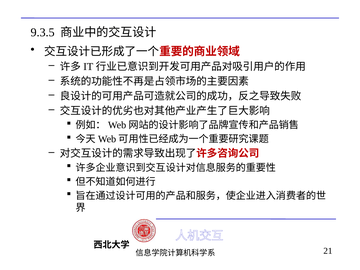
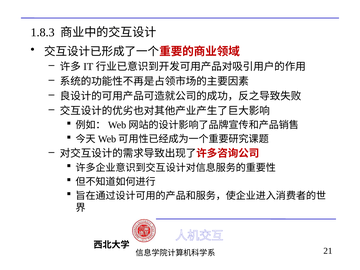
9.3.5: 9.3.5 -> 1.8.3 (43, 32)
